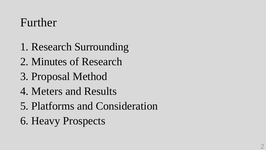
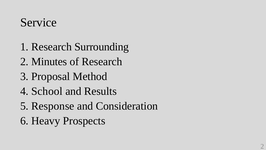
Further: Further -> Service (39, 22)
Meters: Meters -> School (47, 91)
Platforms: Platforms -> Response (53, 106)
